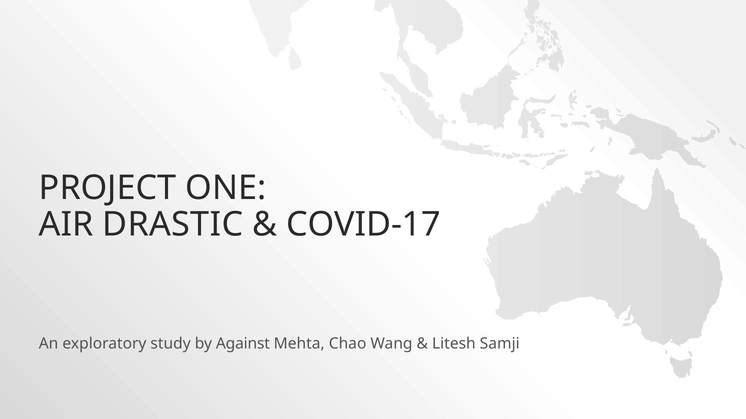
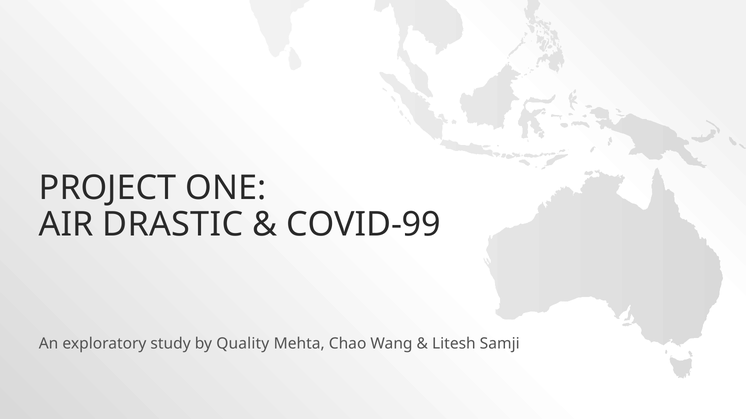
COVID-17: COVID-17 -> COVID-99 (364, 225)
Against: Against -> Quality (243, 344)
